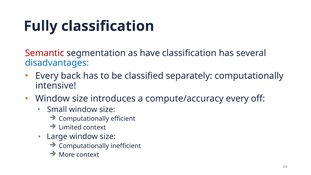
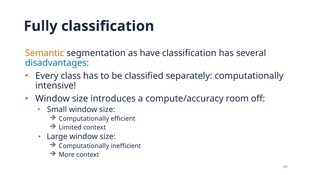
Semantic colour: red -> orange (45, 53)
back: back -> class (71, 76)
compute/accuracy every: every -> room (237, 99)
